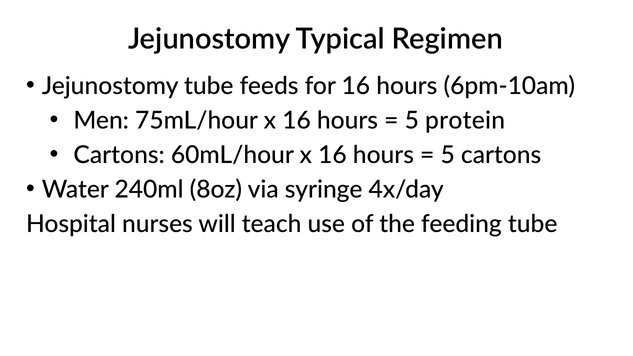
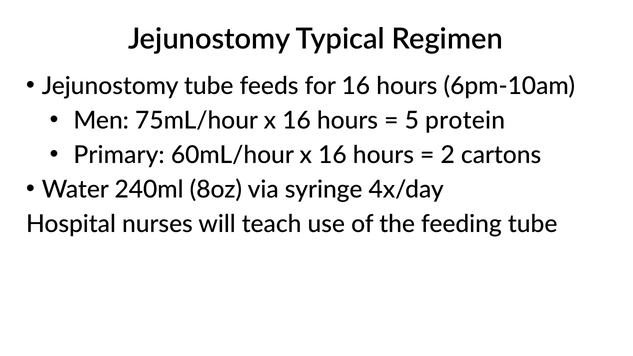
Cartons: Cartons -> Primary (119, 155)
5: 5 -> 2 (448, 155)
